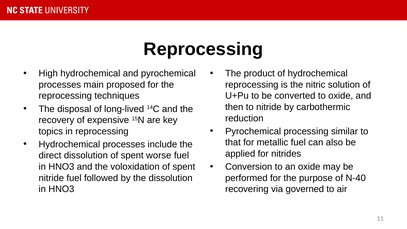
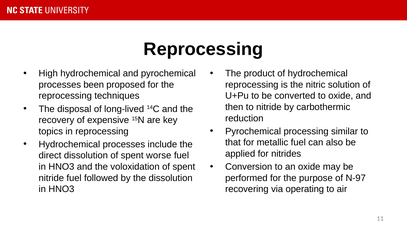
main: main -> been (94, 85)
N-40: N-40 -> N-97 (356, 178)
governed: governed -> operating (305, 189)
